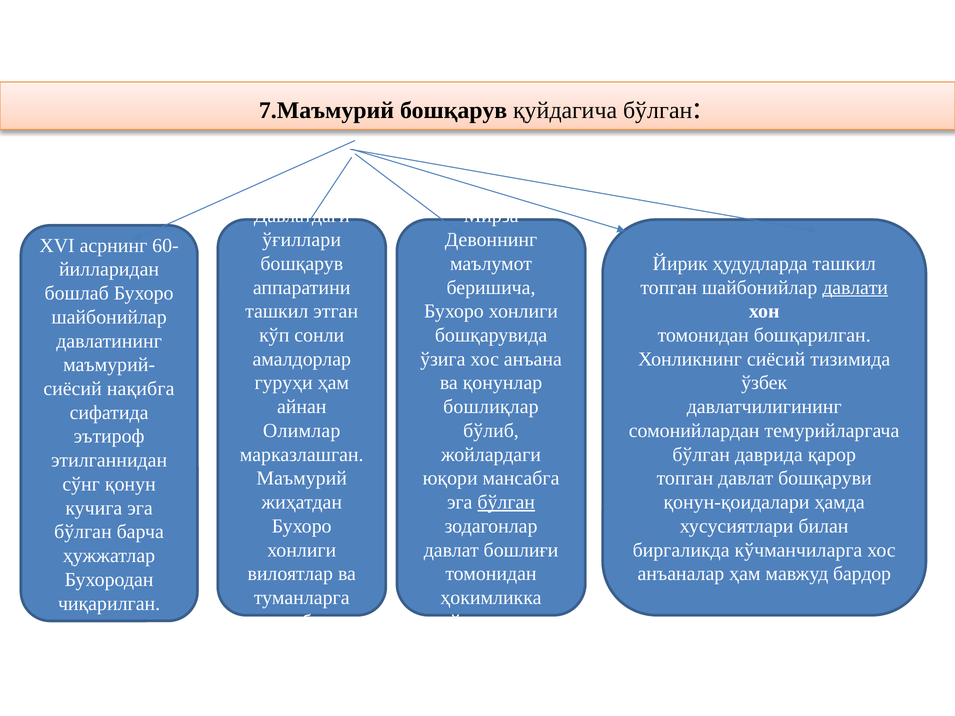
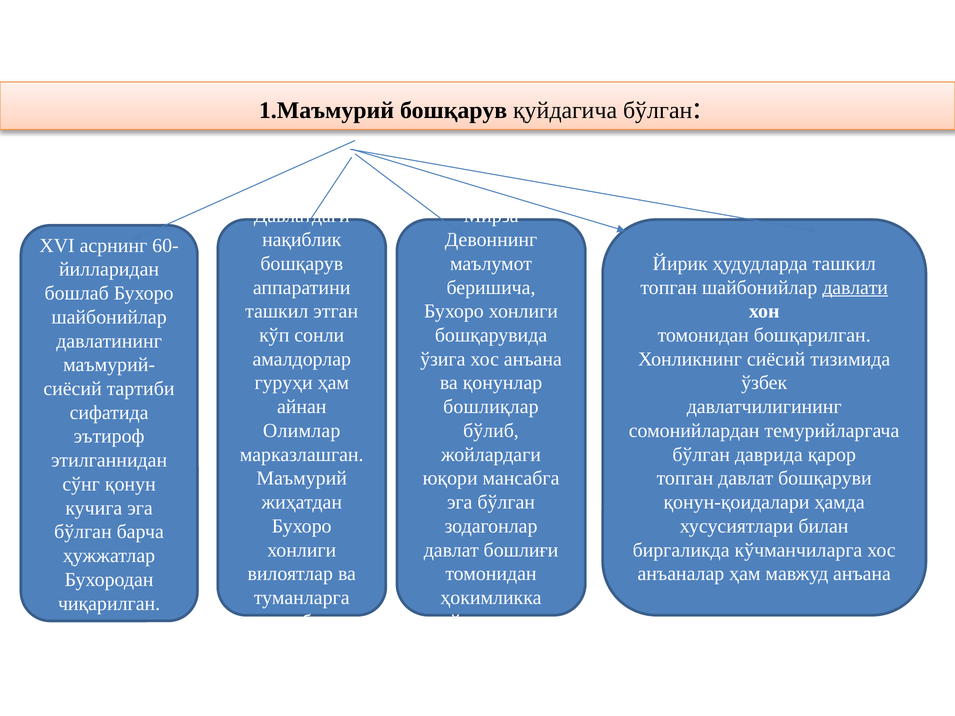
7.Маъмурий: 7.Маъмурий -> 1.Маъмурий (327, 111)
ўғиллари: ўғиллари -> нақиблик (302, 240)
нақибга: нақибга -> тартиби (141, 389)
бўлган underline: present -> none (506, 502)
мавжуд бардор: бардор -> анъана (862, 574)
